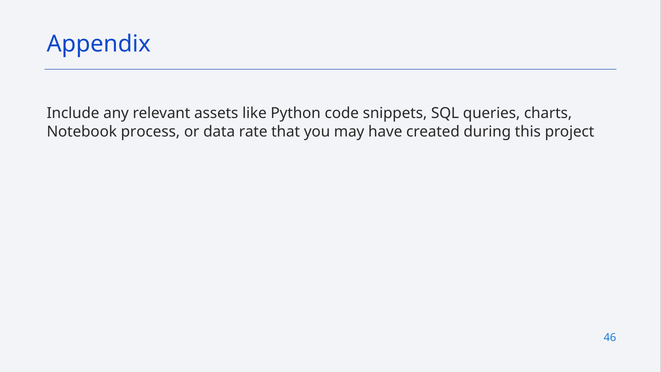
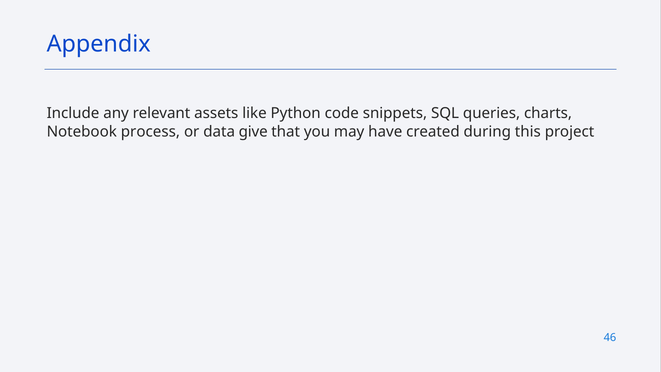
rate: rate -> give (253, 132)
